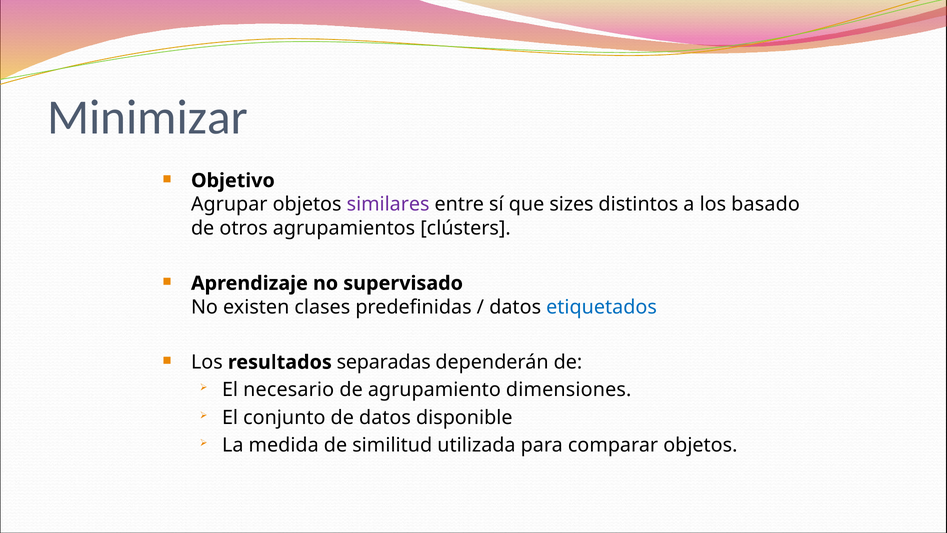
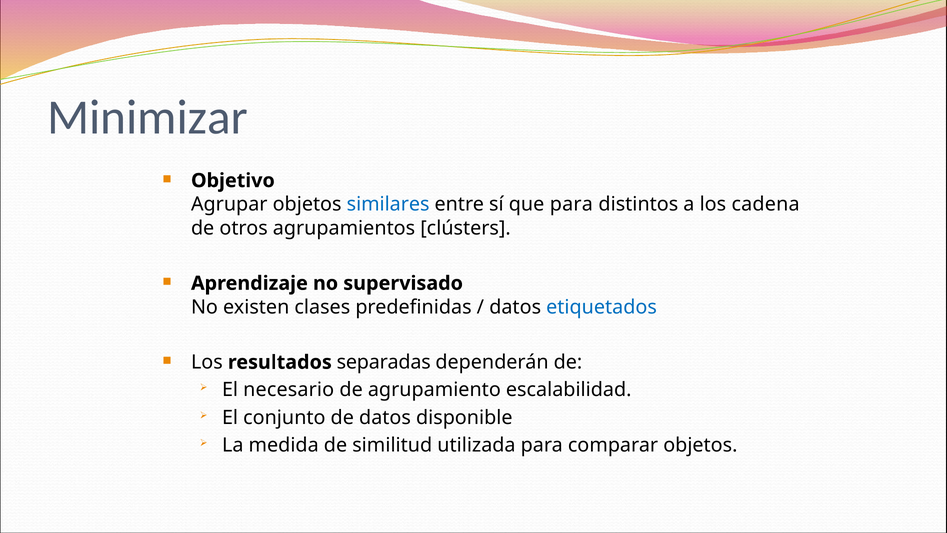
similares colour: purple -> blue (388, 204)
que sizes: sizes -> para (571, 204)
basado: basado -> cadena (766, 204)
dimensiones: dimensiones -> escalabilidad (569, 390)
